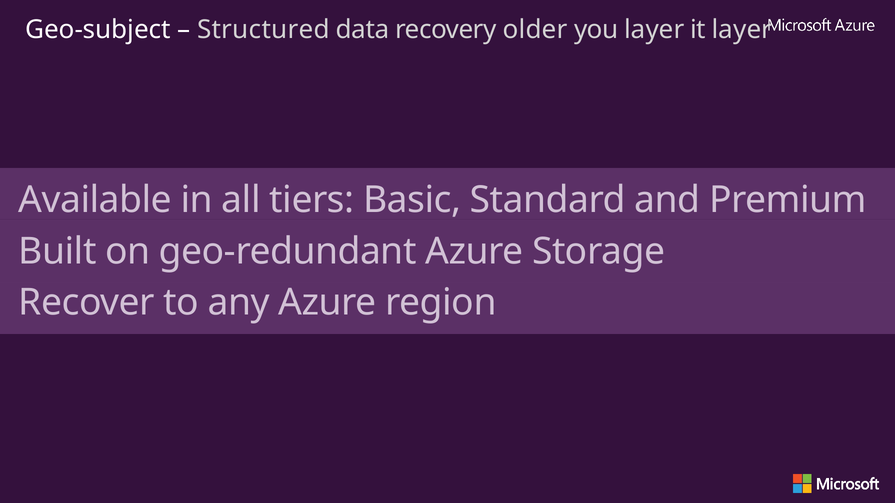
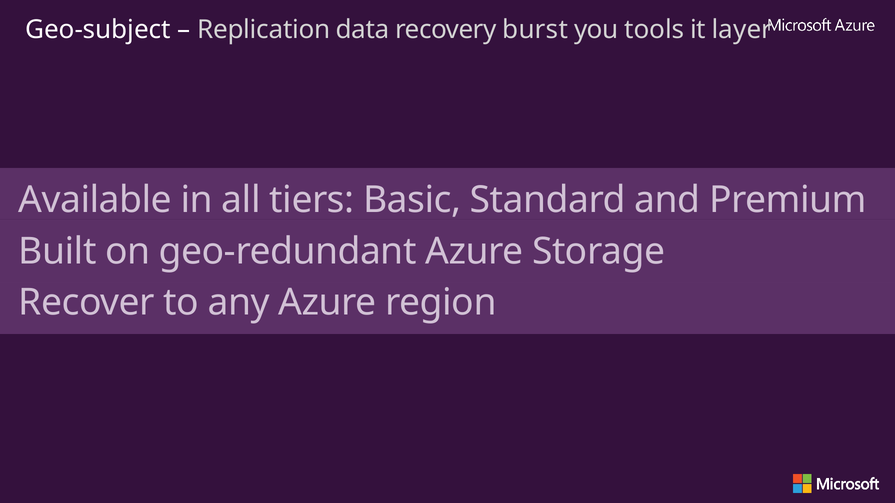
Structured: Structured -> Replication (264, 30)
older: older -> burst (535, 30)
you layer: layer -> tools (654, 30)
